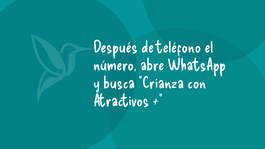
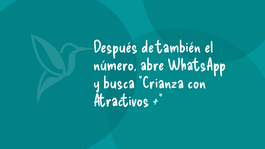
teléfono: teléfono -> también (179, 47)
